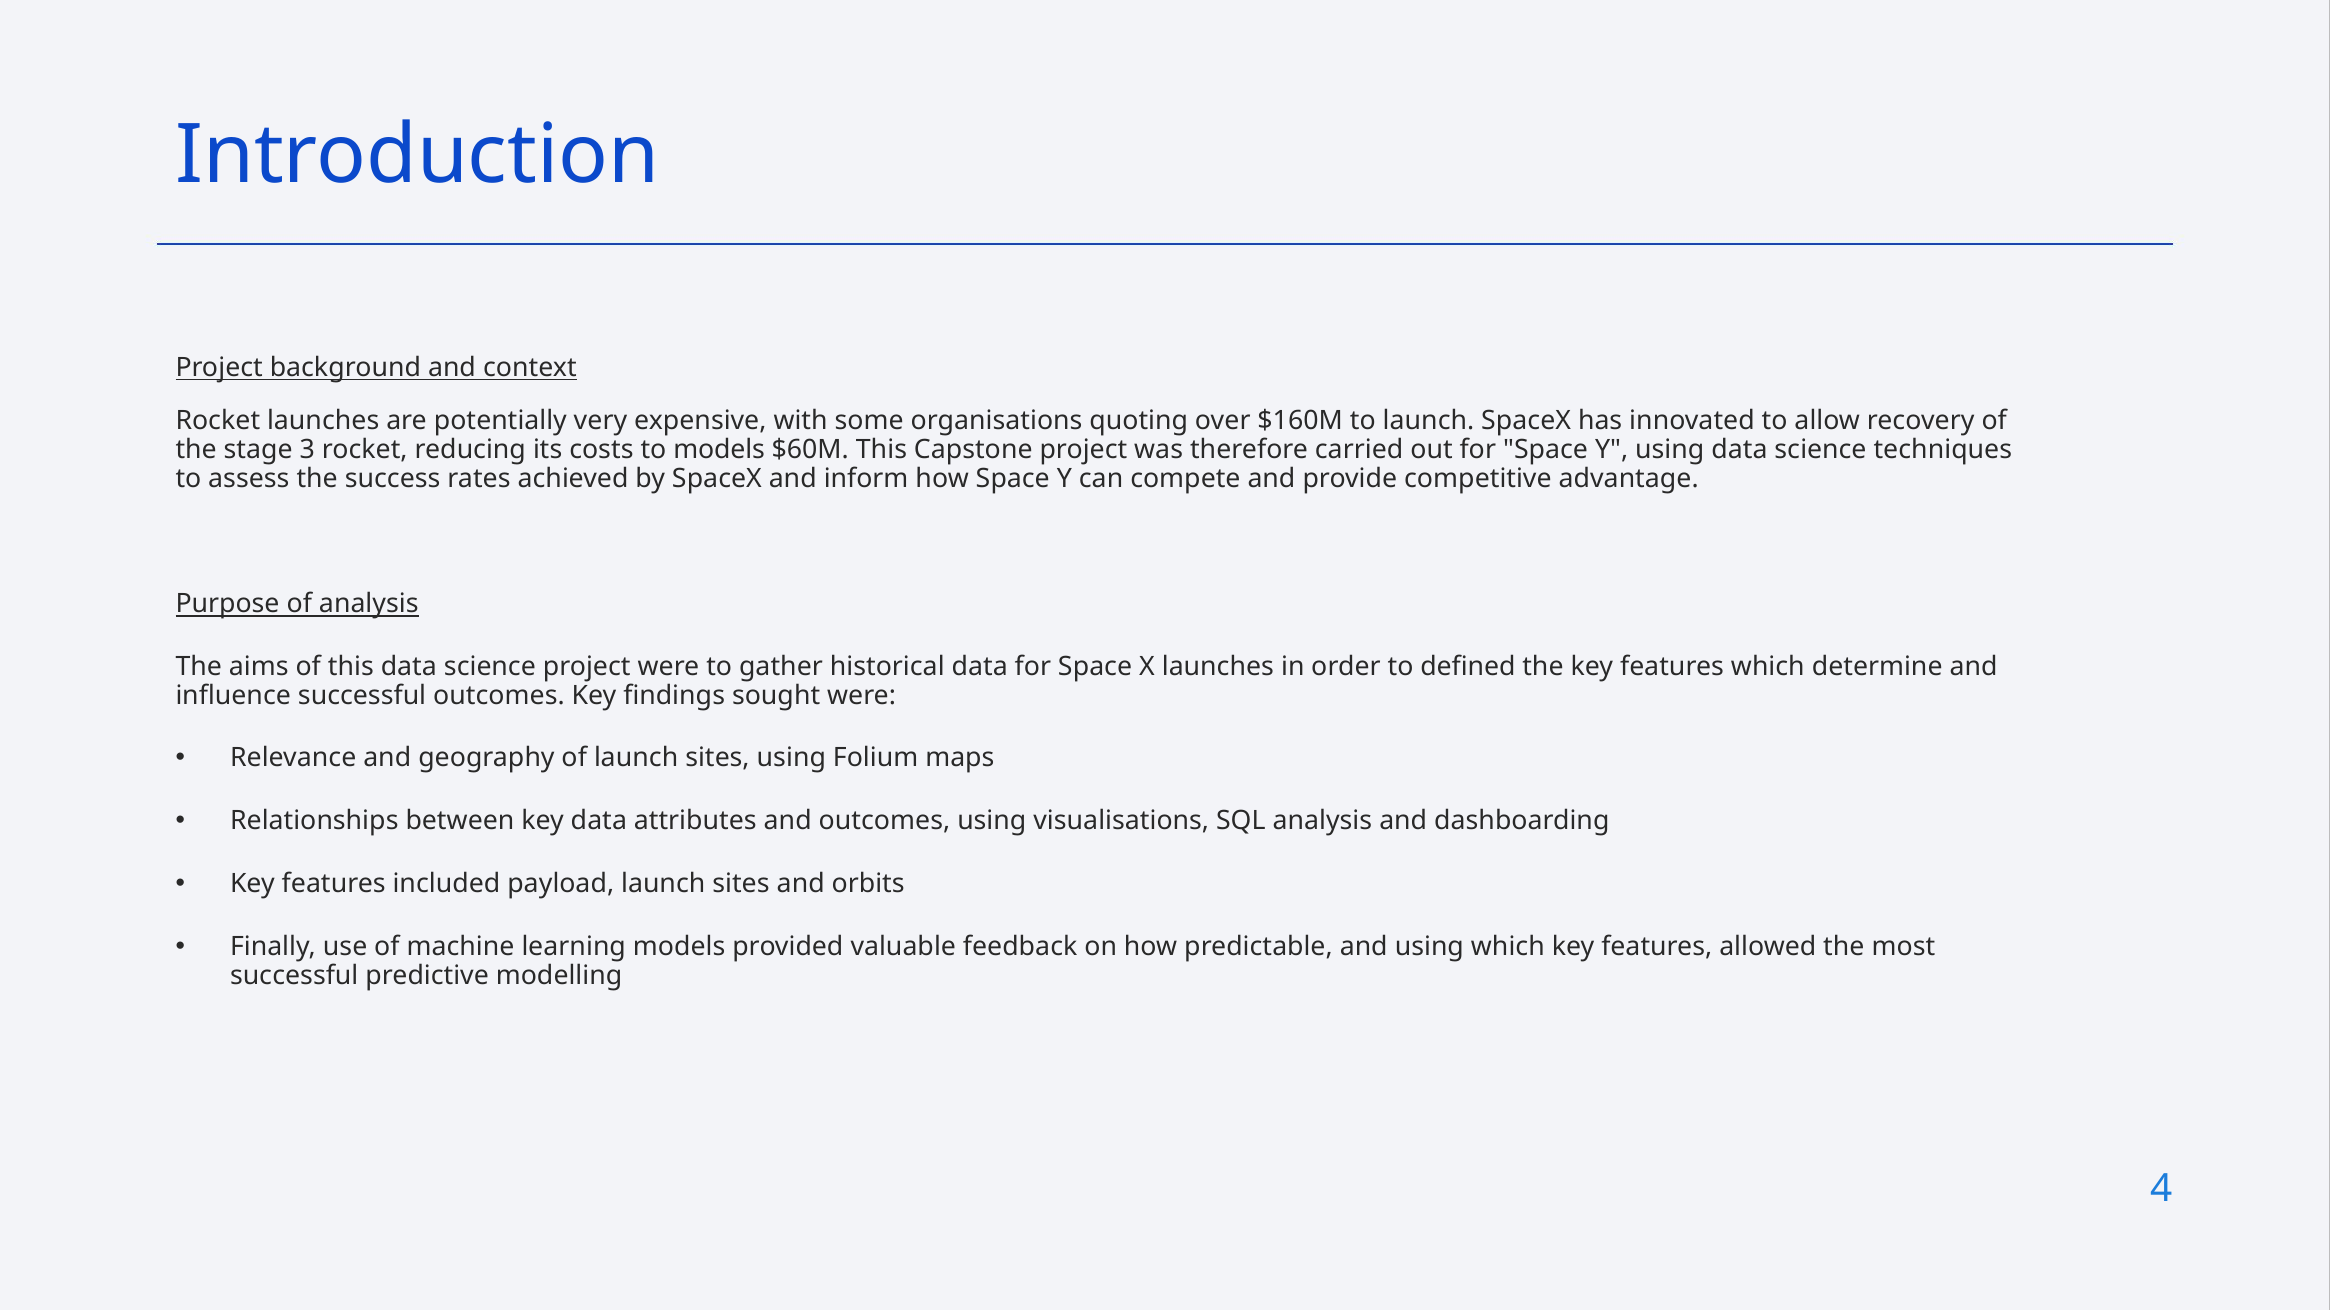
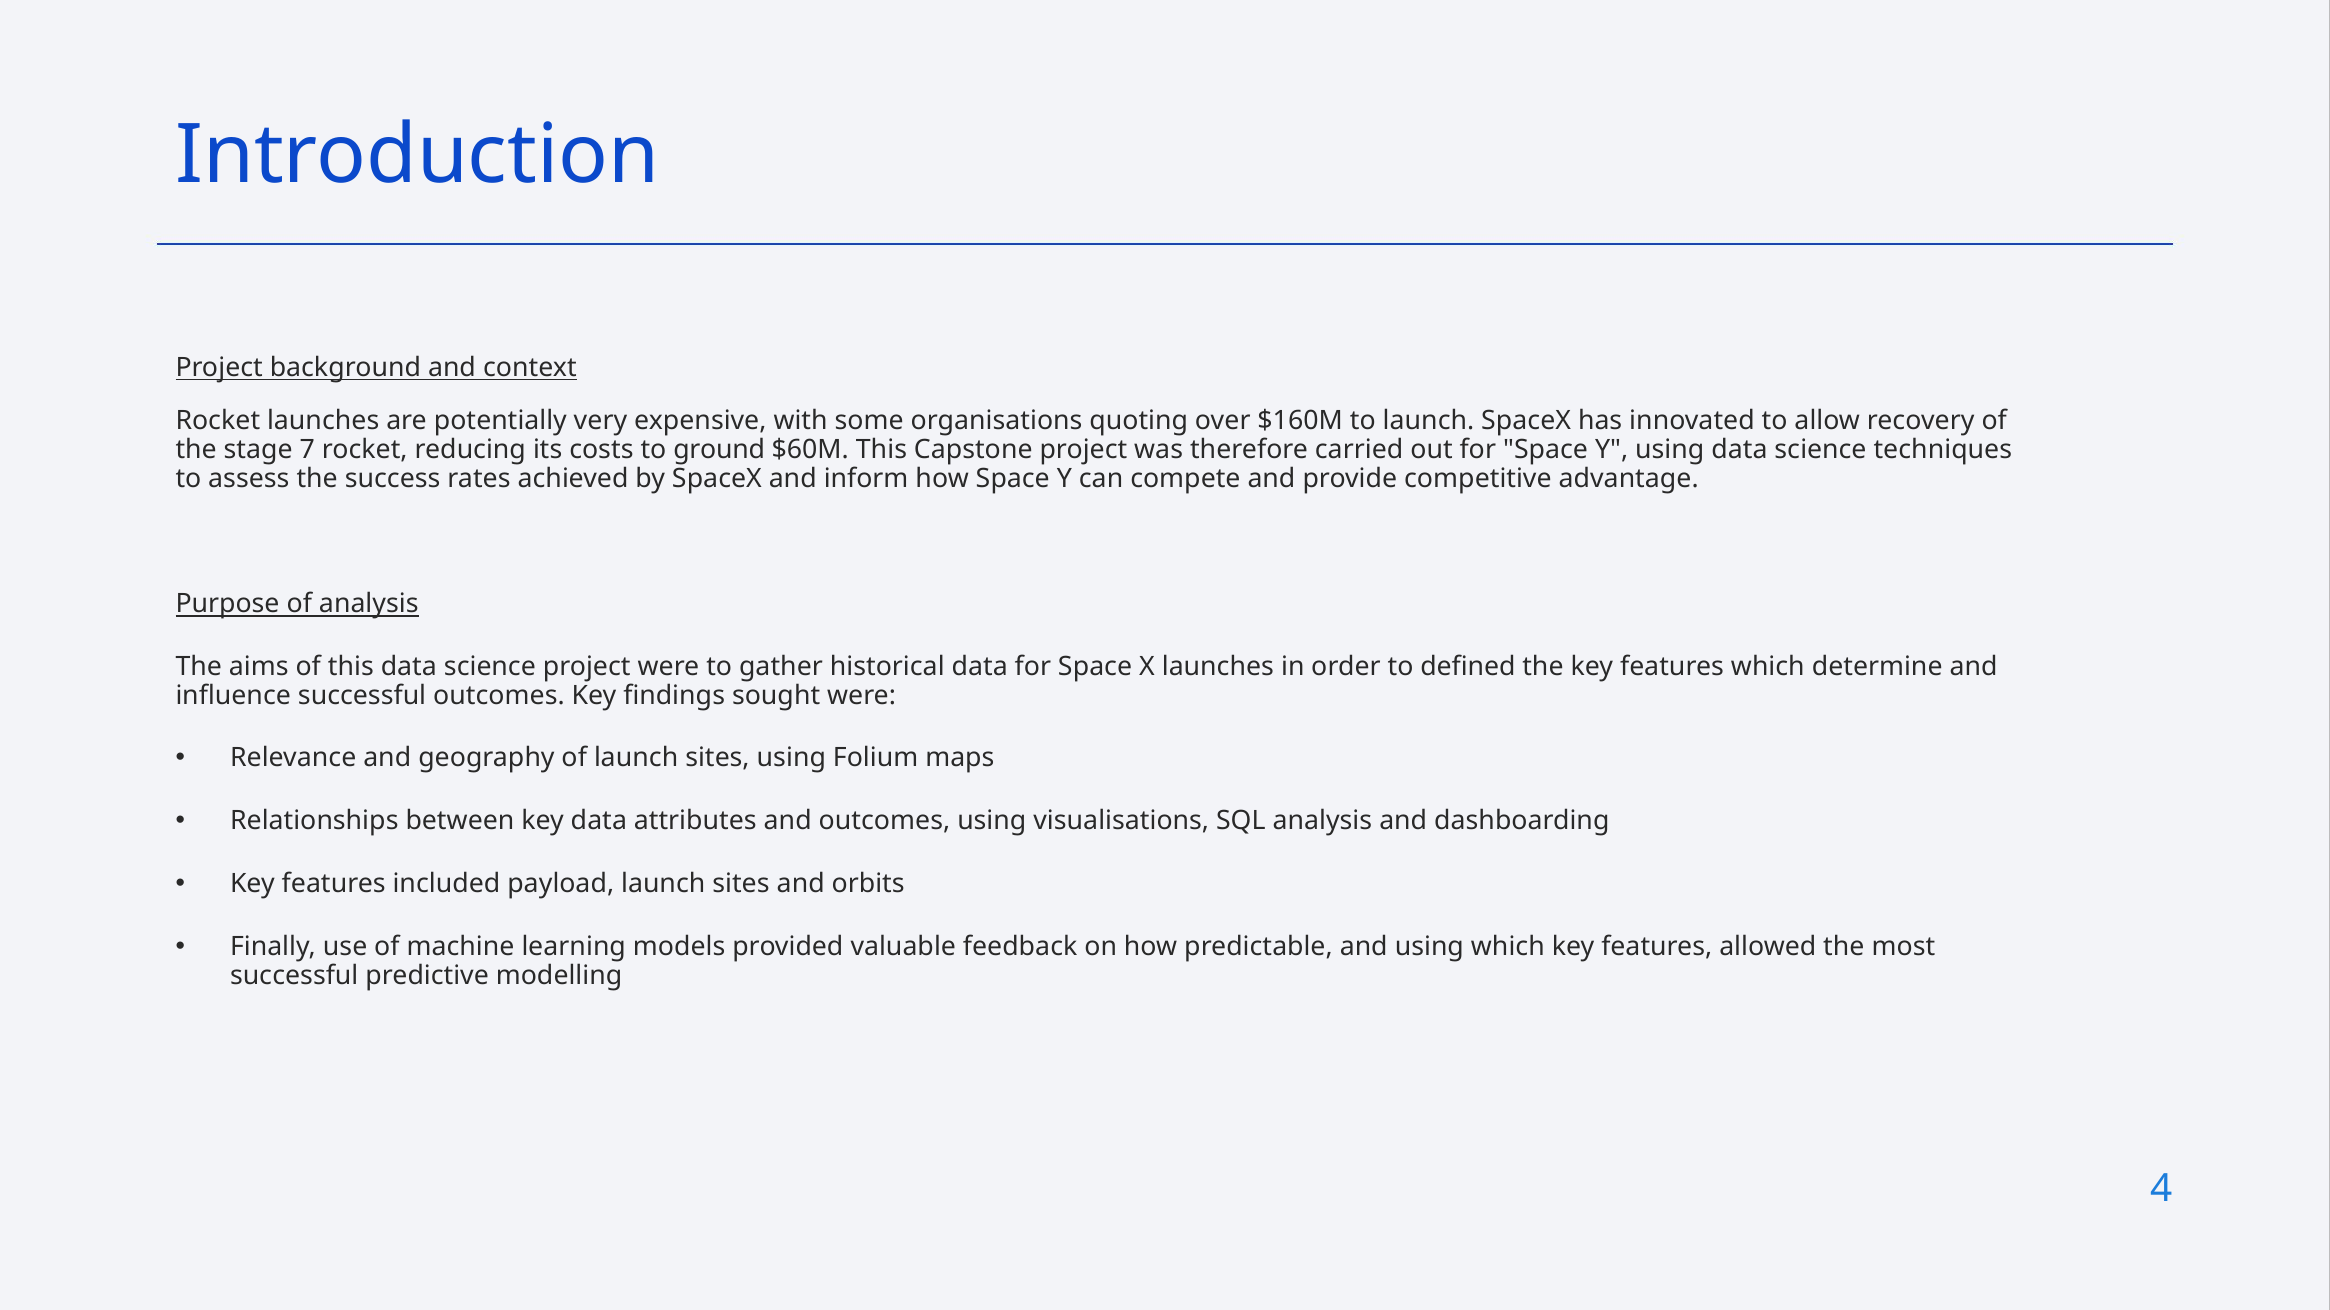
3: 3 -> 7 (307, 450)
to models: models -> ground (719, 450)
